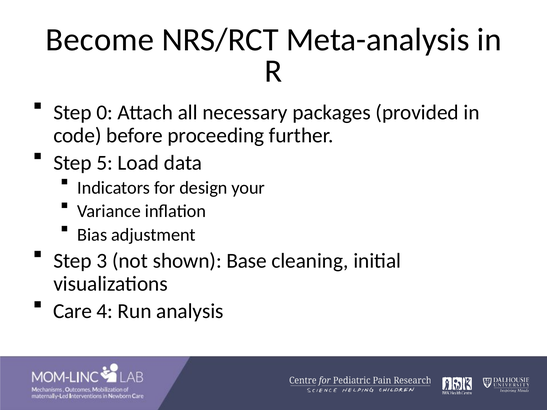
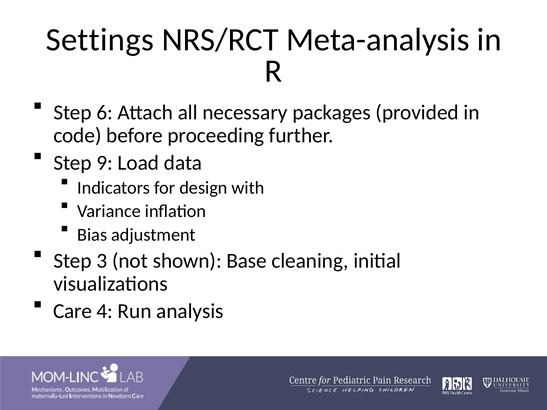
Become: Become -> Settings (100, 40)
0: 0 -> 6 (105, 113)
5: 5 -> 9 (105, 163)
your: your -> with (248, 188)
